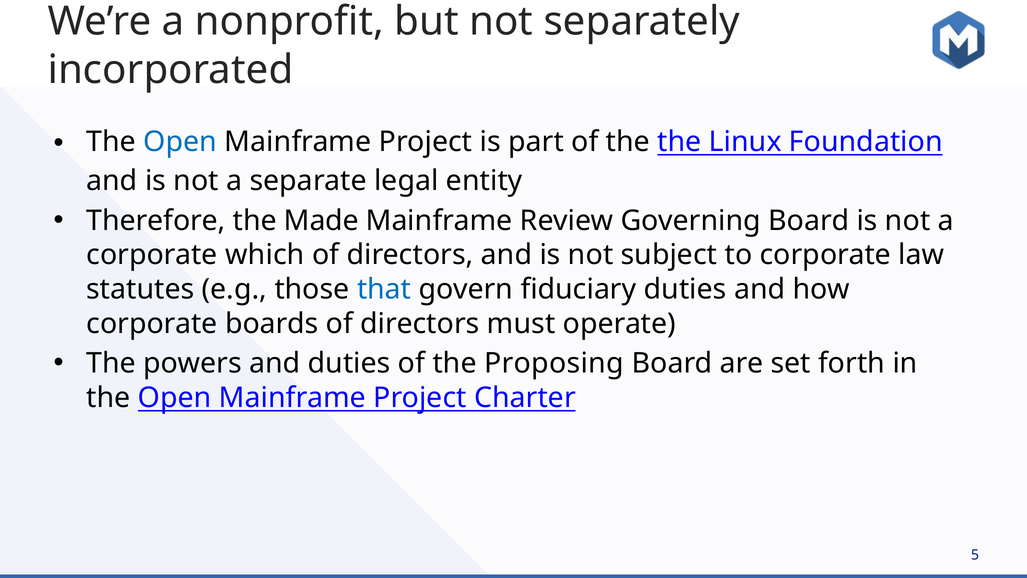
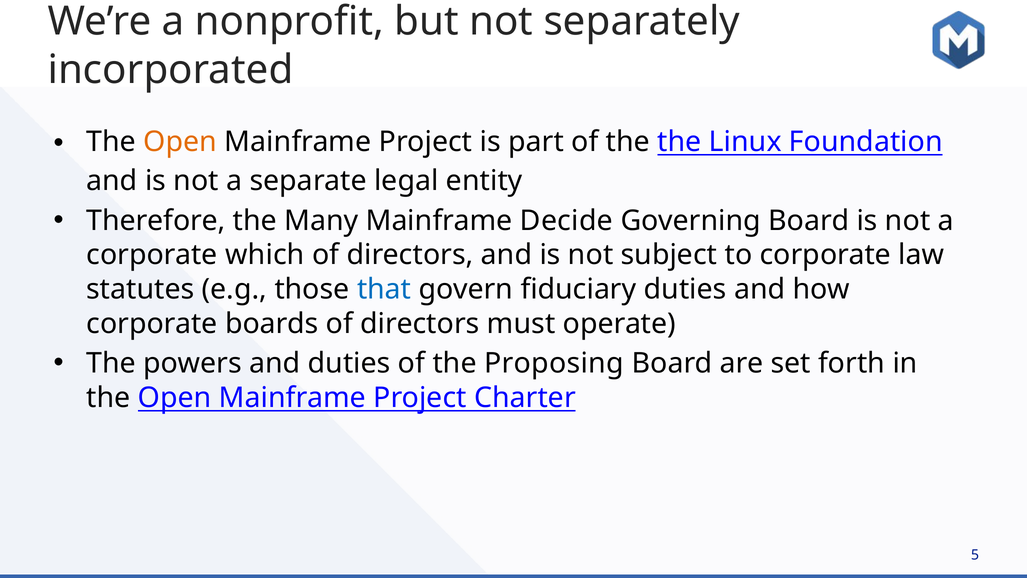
Open colour: blue -> orange (180, 142)
Made: Made -> Many (321, 221)
Review: Review -> Decide (566, 221)
